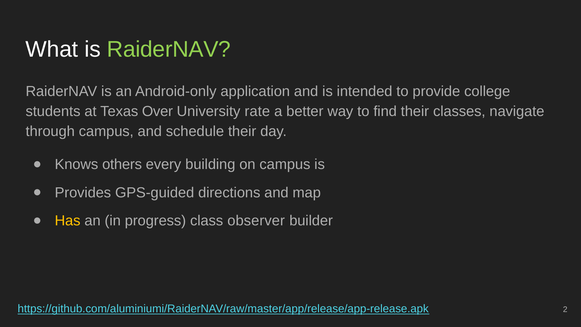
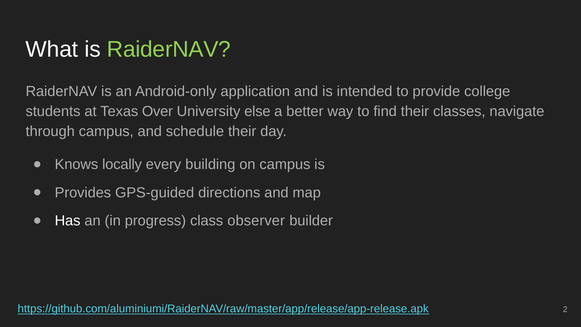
rate: rate -> else (257, 111)
others: others -> locally (122, 164)
Has colour: yellow -> white (68, 221)
